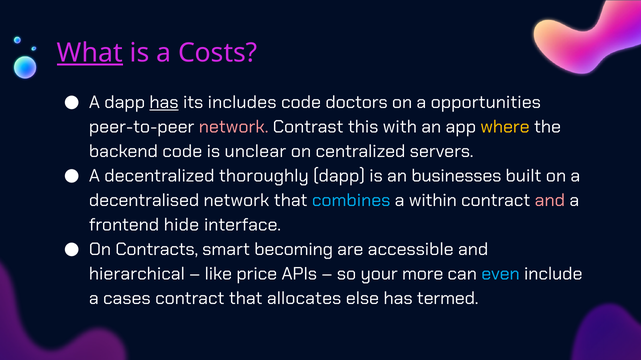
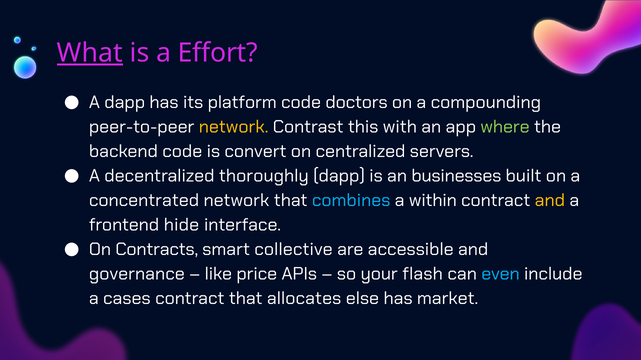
Costs: Costs -> Effort (218, 53)
has underline: present -> none (164, 102)
includes: includes -> platform (242, 102)
opportunities: opportunities -> compounding (486, 102)
network colour: pink -> yellow (234, 127)
where colour: yellow -> light green (505, 127)
unclear: unclear -> convert (256, 151)
decentralised: decentralised -> concentrated (144, 201)
and colour: pink -> yellow (550, 201)
becoming: becoming -> collective (294, 250)
hierarchical: hierarchical -> governance (137, 274)
more: more -> flash (423, 274)
termed: termed -> market (448, 299)
